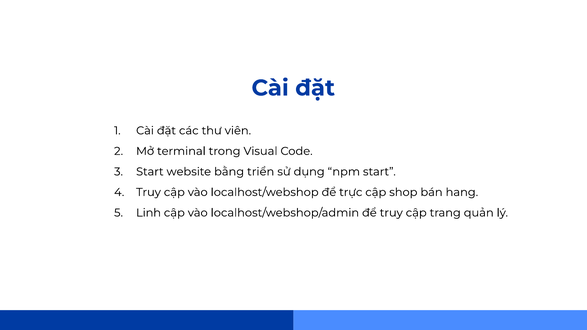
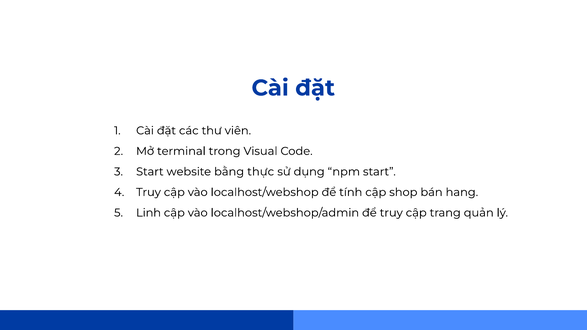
triển: triển -> thực (261, 172)
trực: trực -> tính (351, 192)
